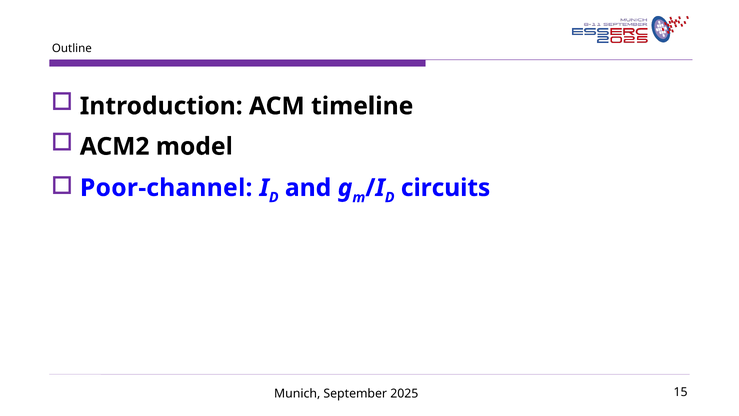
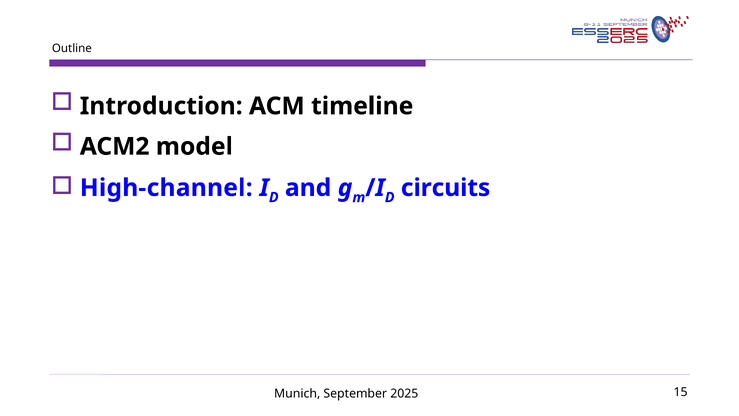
Poor-channel: Poor-channel -> High-channel (166, 188)
